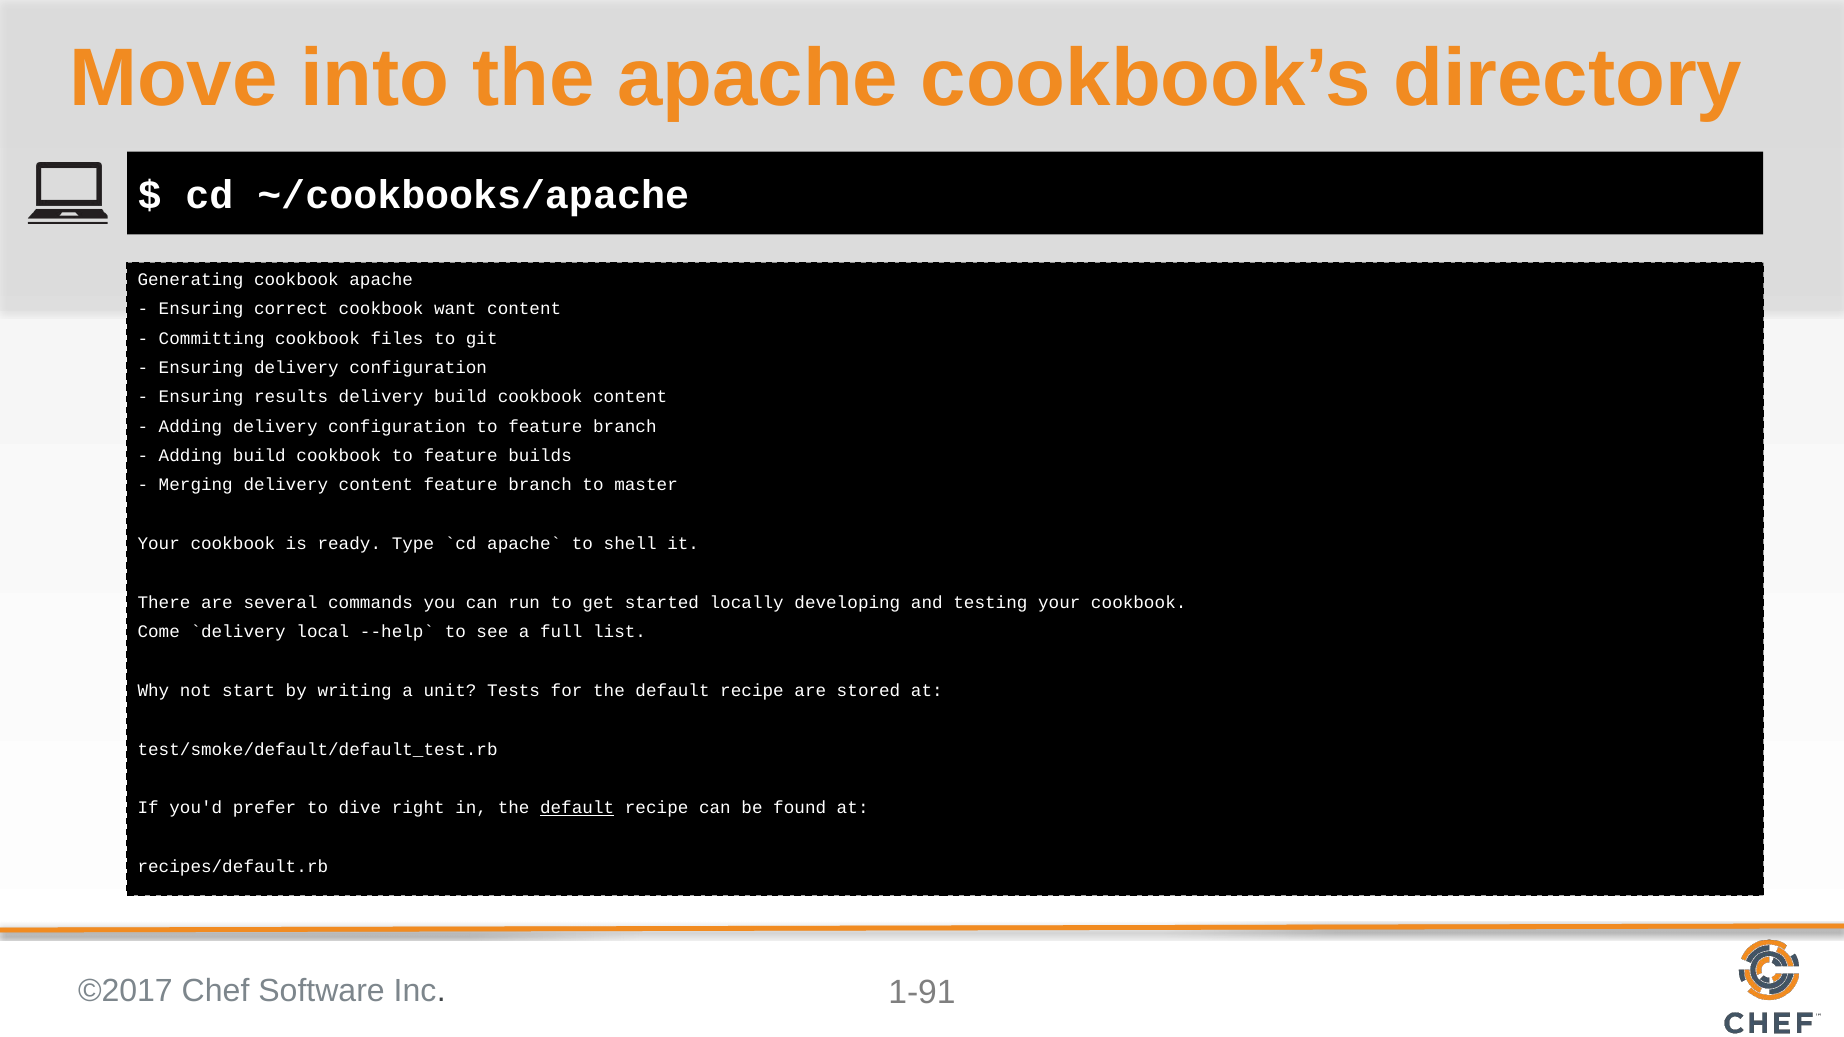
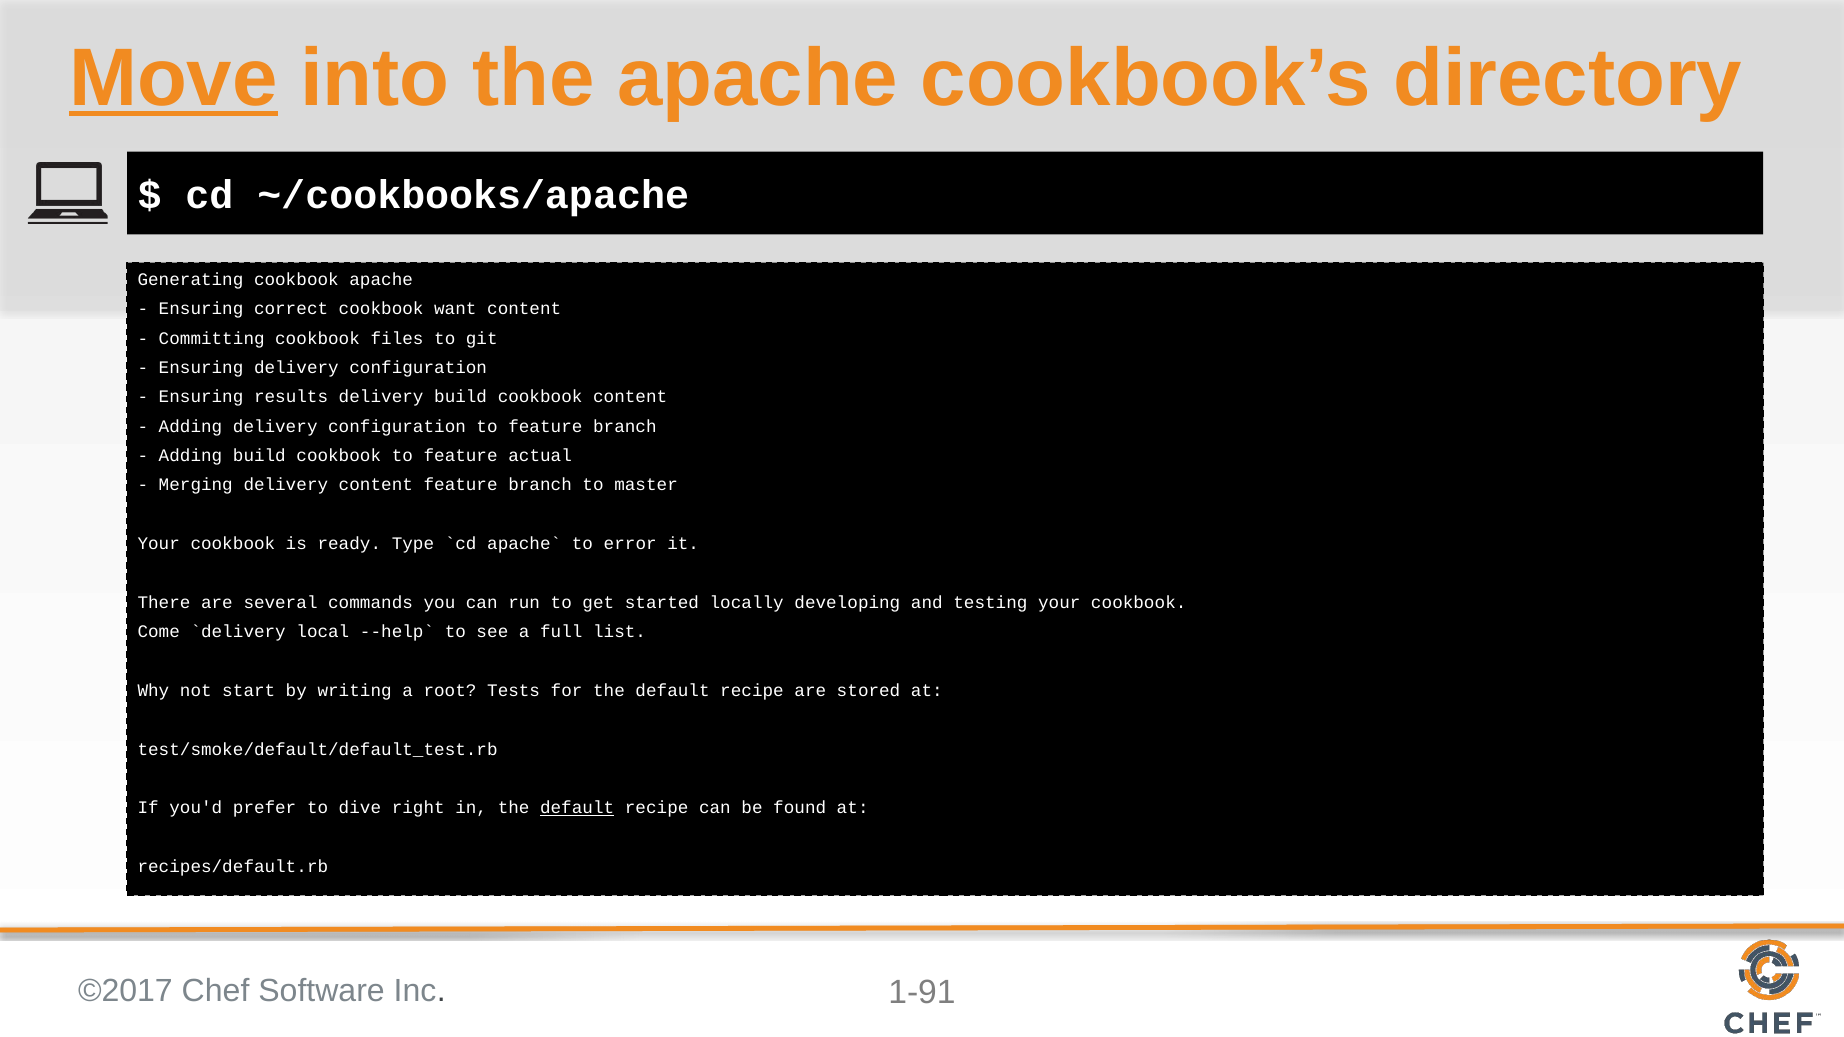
Move underline: none -> present (173, 78)
builds: builds -> actual (540, 456)
shell: shell -> error (630, 544)
unit: unit -> root (450, 691)
